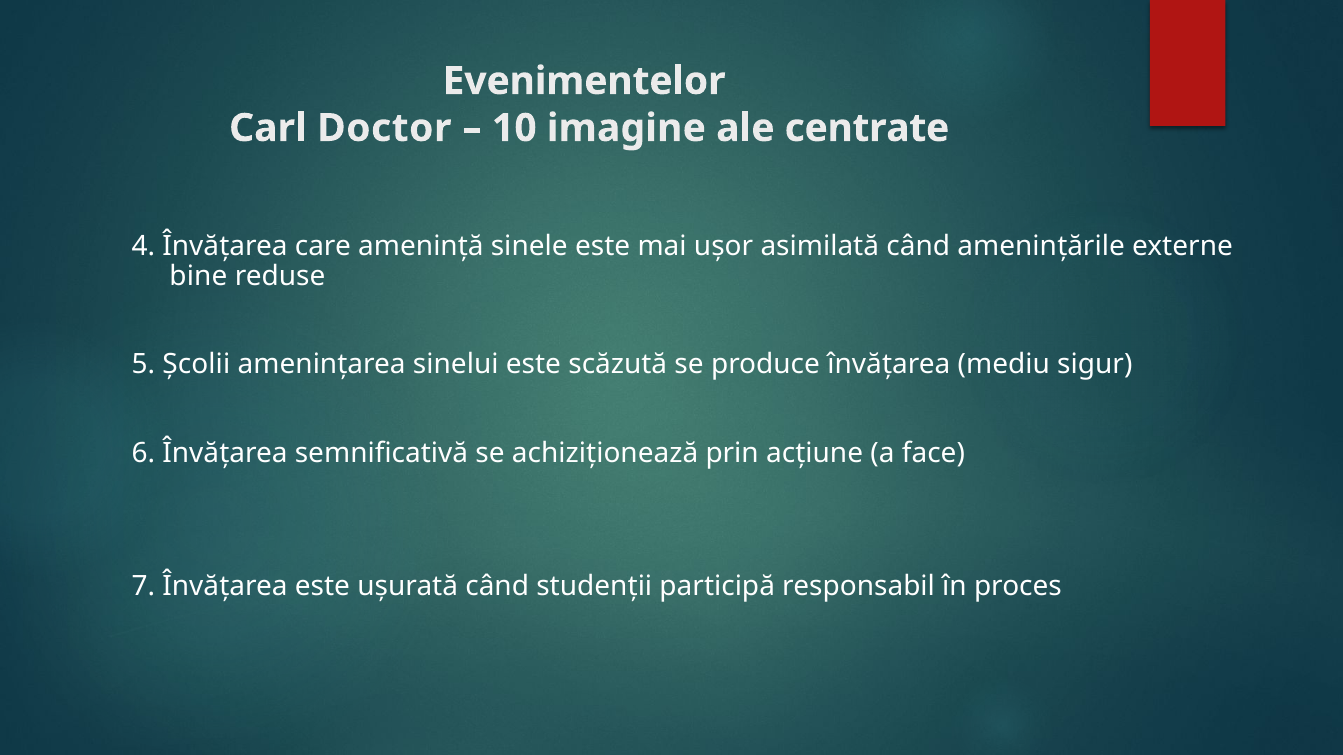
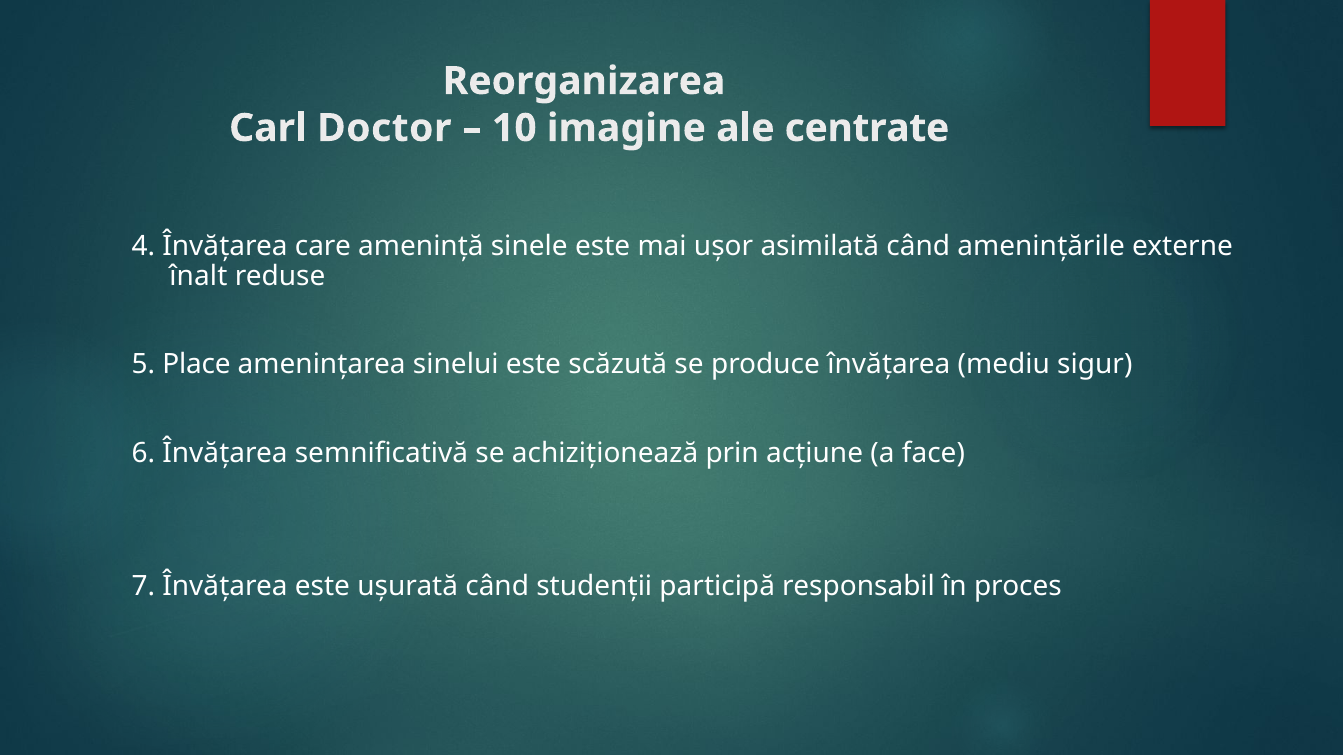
Evenimentelor: Evenimentelor -> Reorganizarea (584, 81)
bine: bine -> înalt (198, 276)
Școlii: Școlii -> Place (196, 365)
